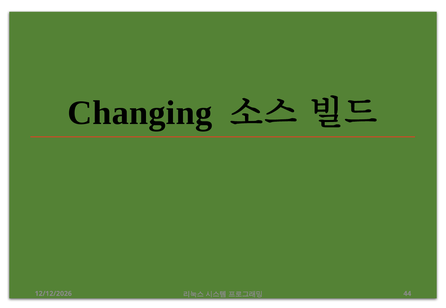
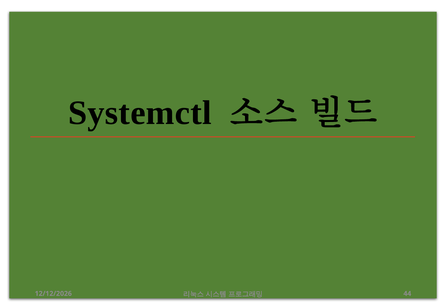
Changing: Changing -> Systemctl (140, 113)
